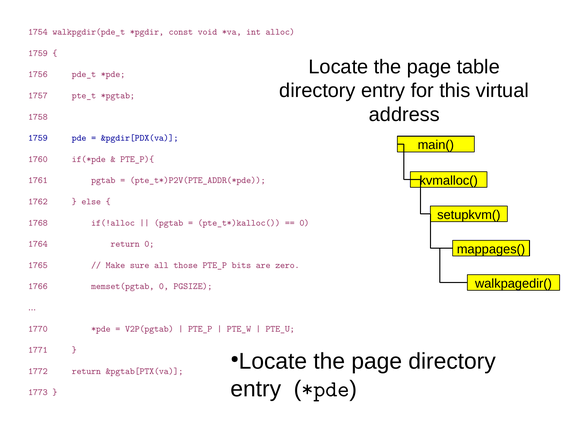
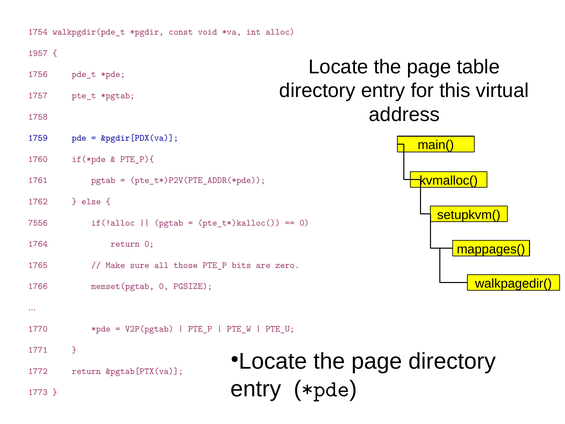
1759: 1759 -> 1957 (38, 53)
1768: 1768 -> 7556 (38, 223)
